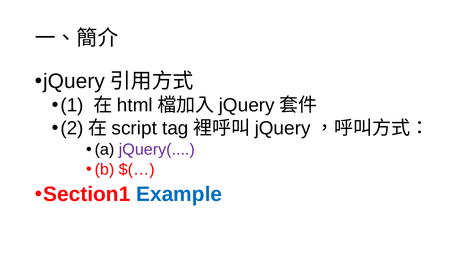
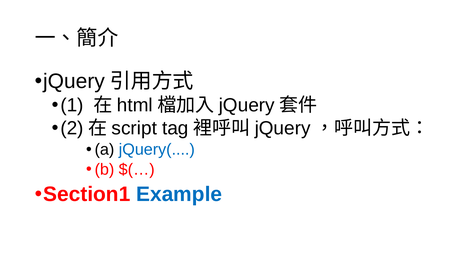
jQuery( colour: purple -> blue (157, 149)
